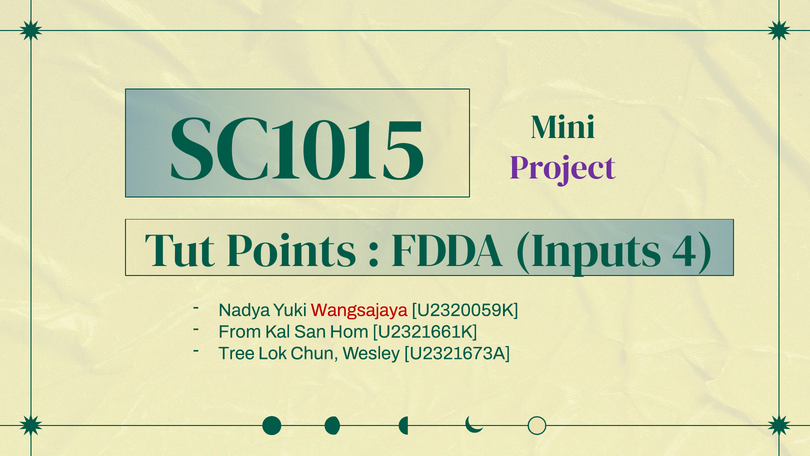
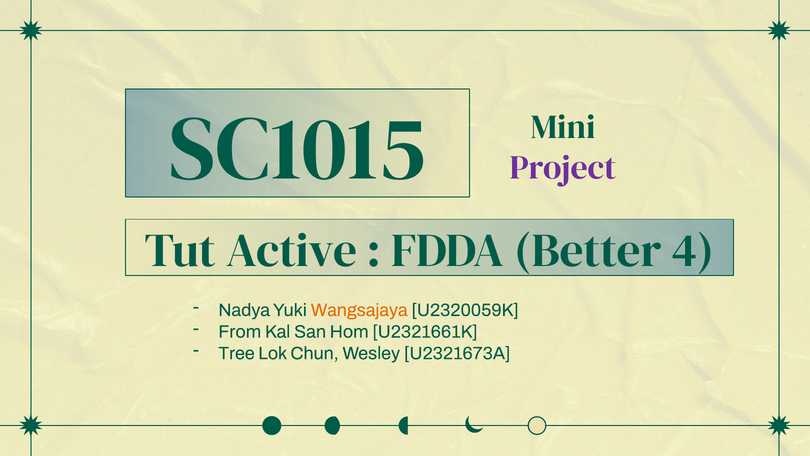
Points: Points -> Active (292, 250)
Inputs: Inputs -> Better (588, 250)
Wangsajaya colour: red -> orange (359, 310)
